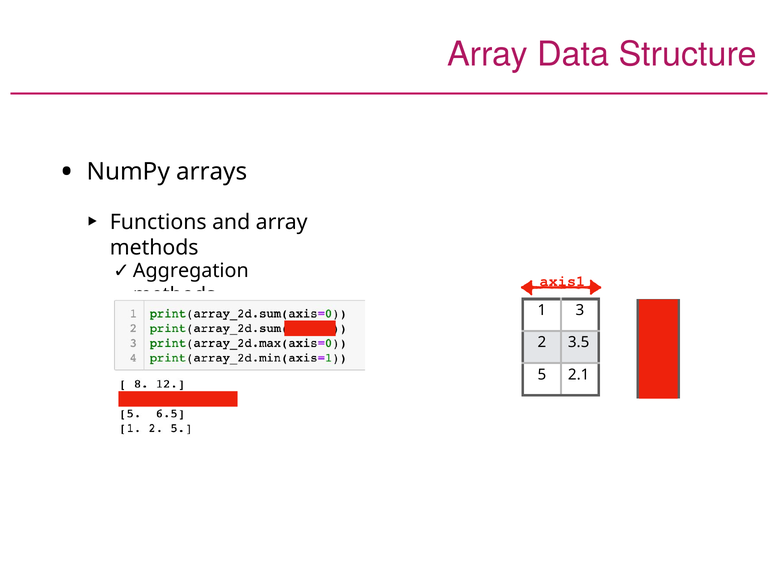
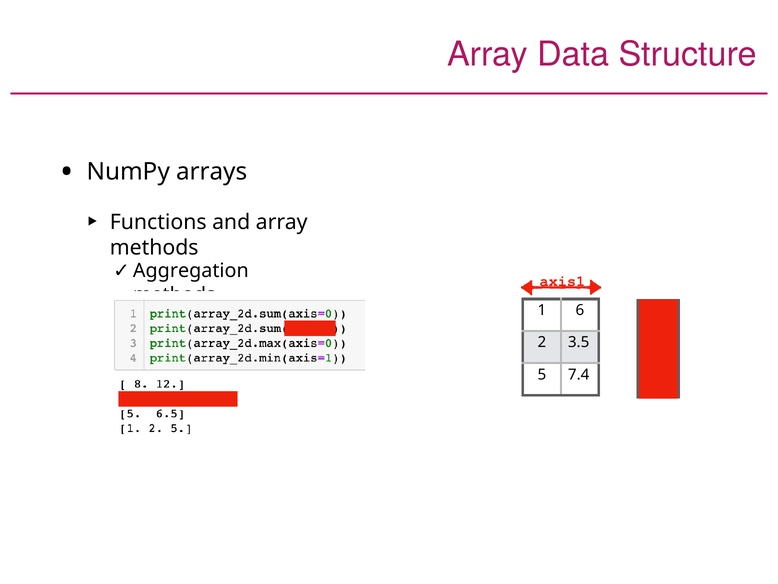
1 3: 3 -> 6 (580, 310)
2.1: 2.1 -> 7.4 (579, 374)
